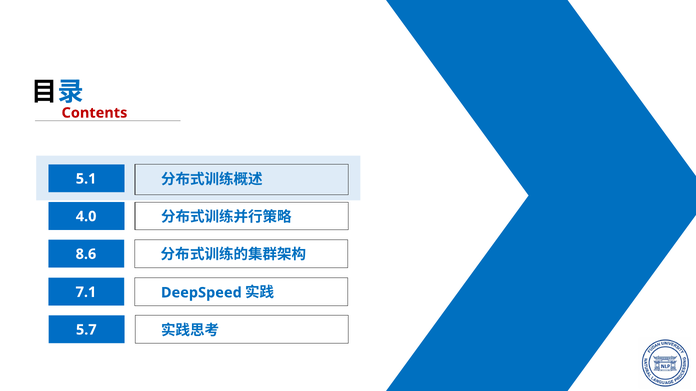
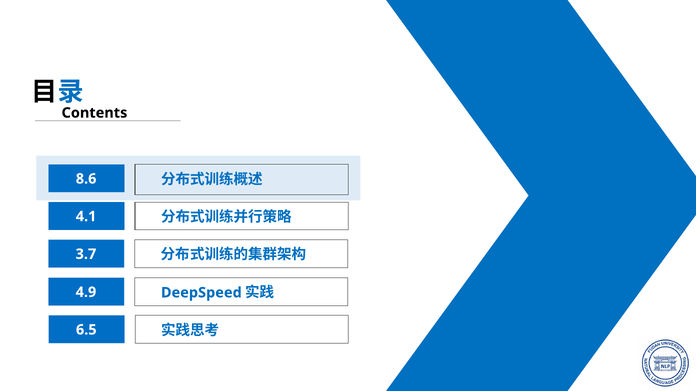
Contents colour: red -> black (94, 113)
5.1: 5.1 -> 8.6 (86, 179)
4.0: 4.0 -> 4.1 (86, 217)
8.6: 8.6 -> 3.7 (86, 254)
7.1: 7.1 -> 4.9 (86, 292)
5.7: 5.7 -> 6.5 (86, 330)
